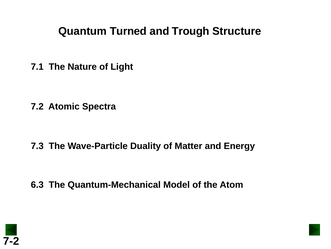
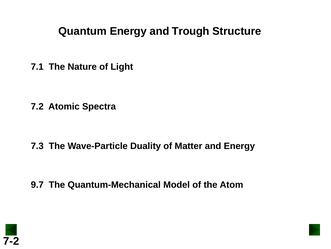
Quantum Turned: Turned -> Energy (128, 31)
6.3: 6.3 -> 9.7 (37, 184)
